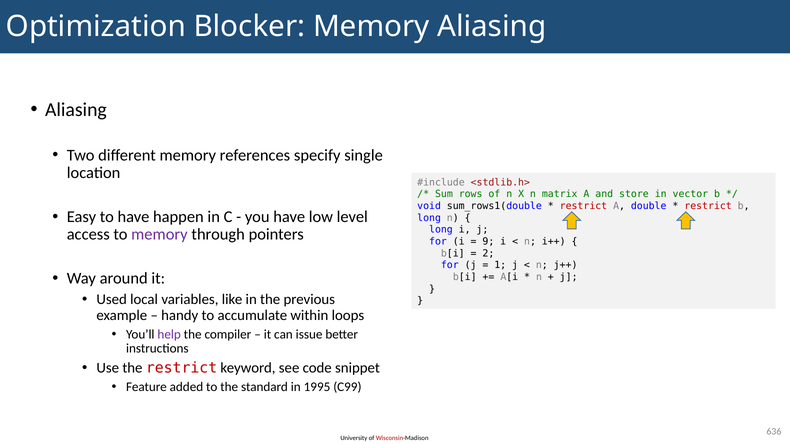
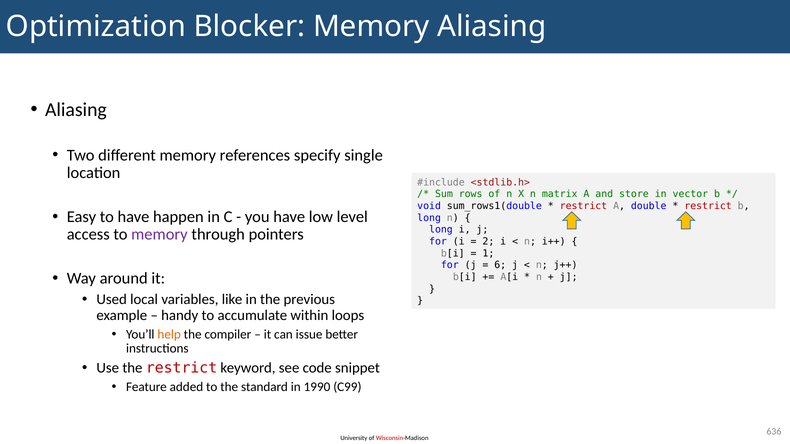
9: 9 -> 2 (488, 242)
2: 2 -> 1 (488, 254)
1: 1 -> 6 (500, 265)
help colour: purple -> orange (169, 335)
1995: 1995 -> 1990 (317, 387)
